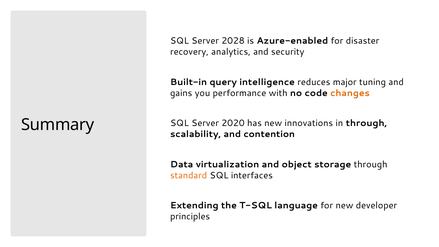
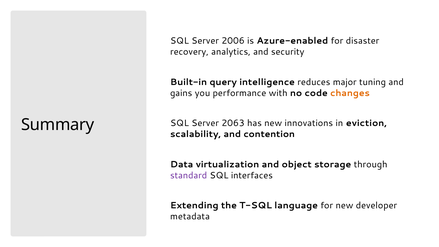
2028: 2028 -> 2006 (233, 41)
2020: 2020 -> 2063 (233, 123)
in through: through -> eviction (366, 123)
standard colour: orange -> purple (189, 175)
principles: principles -> metadata (190, 217)
